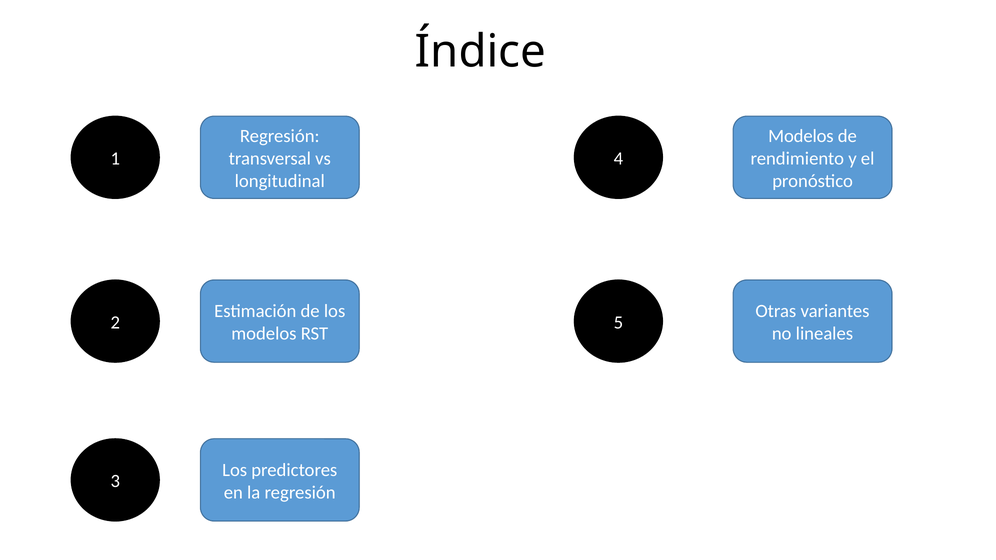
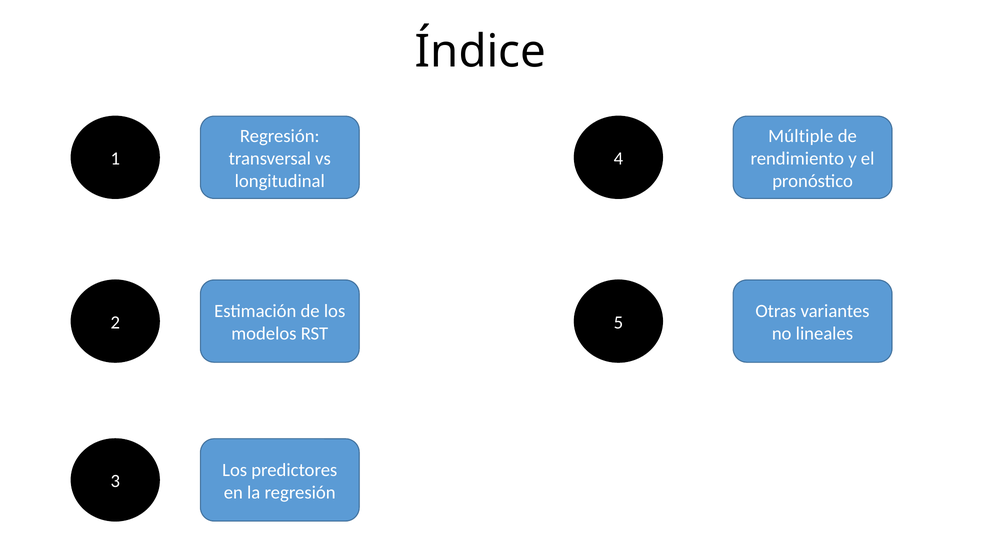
Modelos: Modelos -> Múltiple (801, 136)
